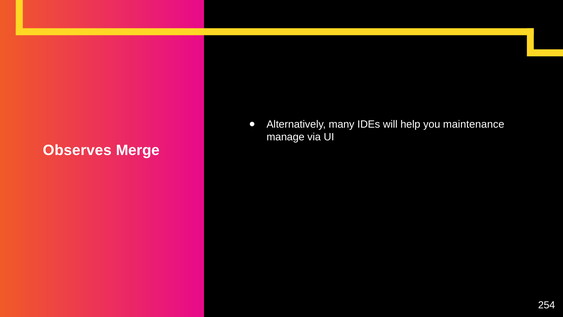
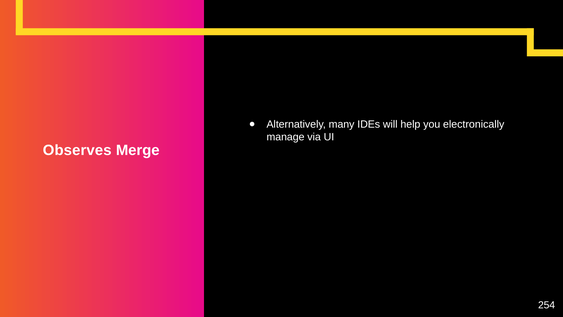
maintenance: maintenance -> electronically (474, 124)
